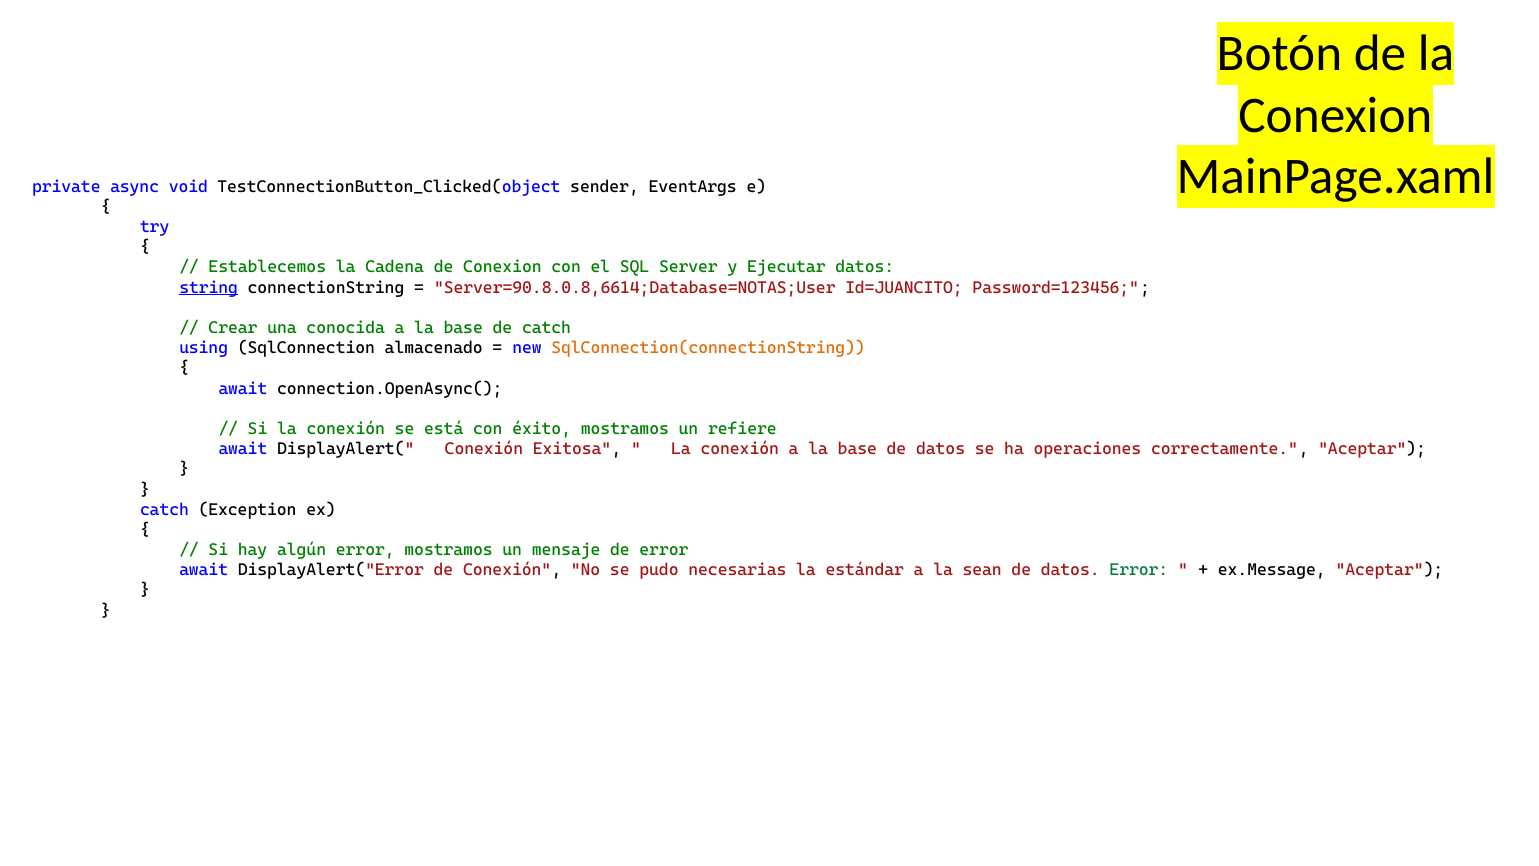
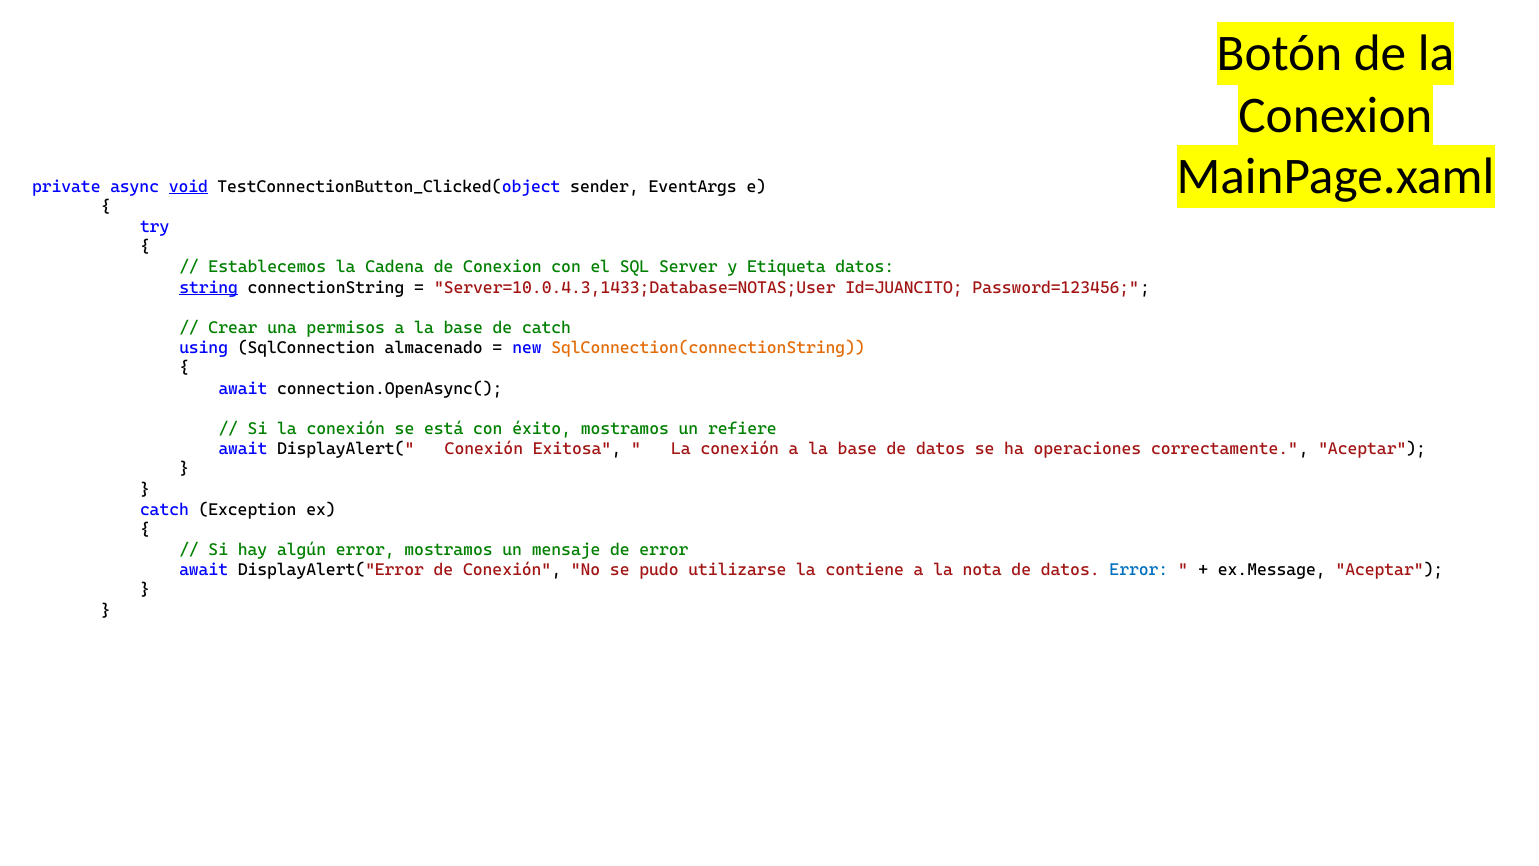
void underline: none -> present (188, 187)
Ejecutar: Ejecutar -> Etiqueta (786, 267)
Server=90.8.0.8,6614;Database=NOTAS;User: Server=90.8.0.8,6614;Database=NOTAS;User -> Server=10.0.4.3,1433;Database=NOTAS;User (635, 288)
conocida: conocida -> permisos (346, 328)
necesarias: necesarias -> utilizarse (737, 570)
estándar: estándar -> contiene (865, 570)
sean: sean -> nota (982, 570)
Error colour: green -> blue (1139, 570)
